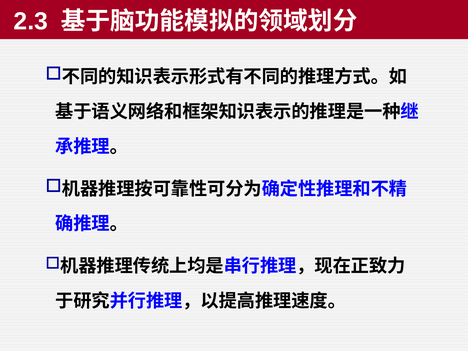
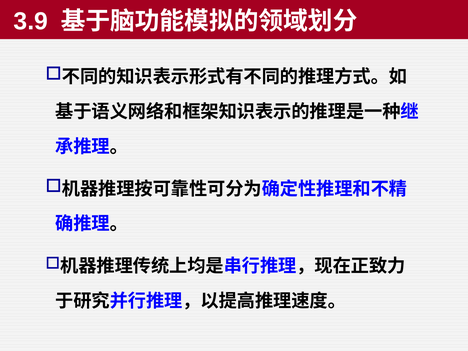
2.3: 2.3 -> 3.9 (31, 21)
